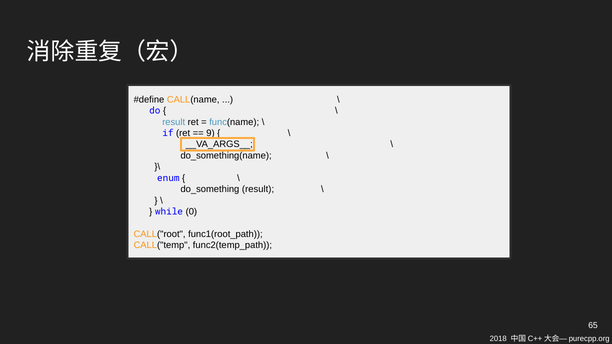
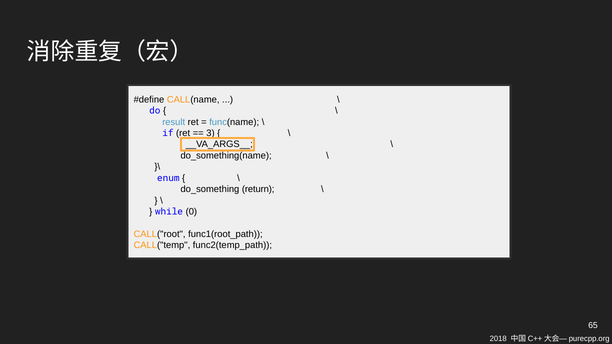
9: 9 -> 3 (210, 133)
do_something result: result -> return (258, 189)
